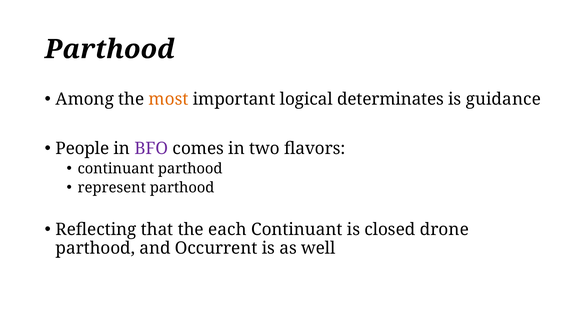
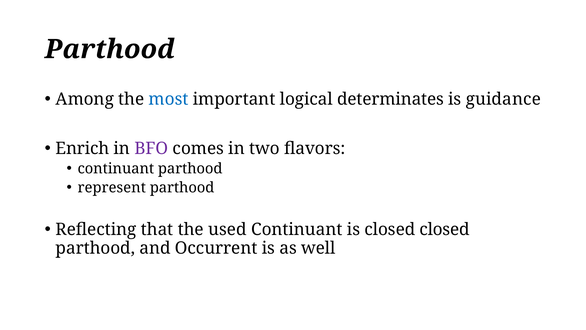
most colour: orange -> blue (169, 99)
People: People -> Enrich (82, 148)
each: each -> used (227, 229)
closed drone: drone -> closed (445, 229)
